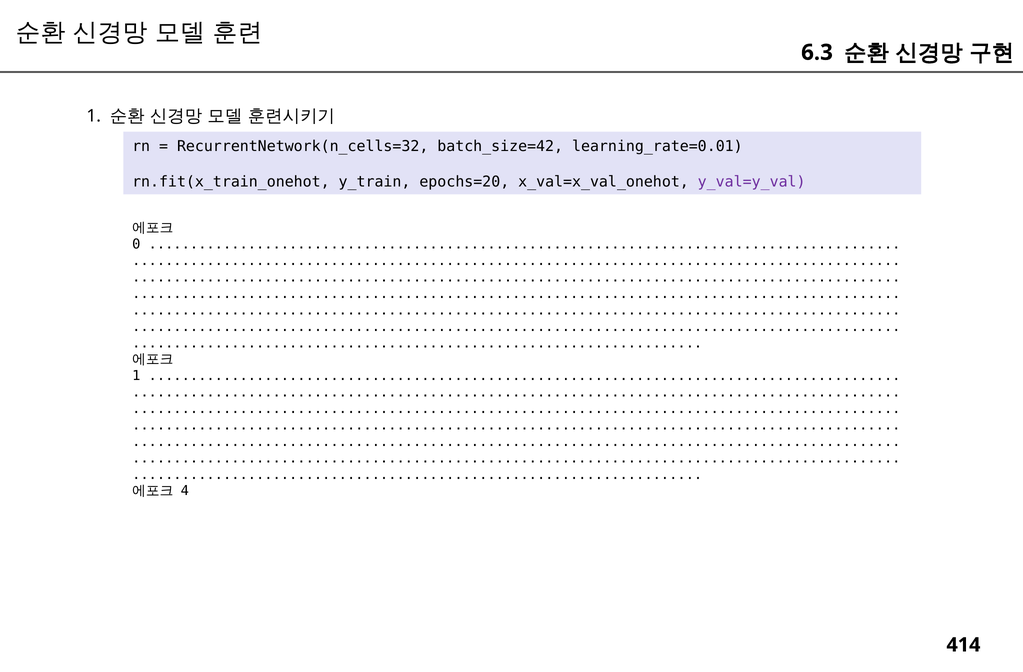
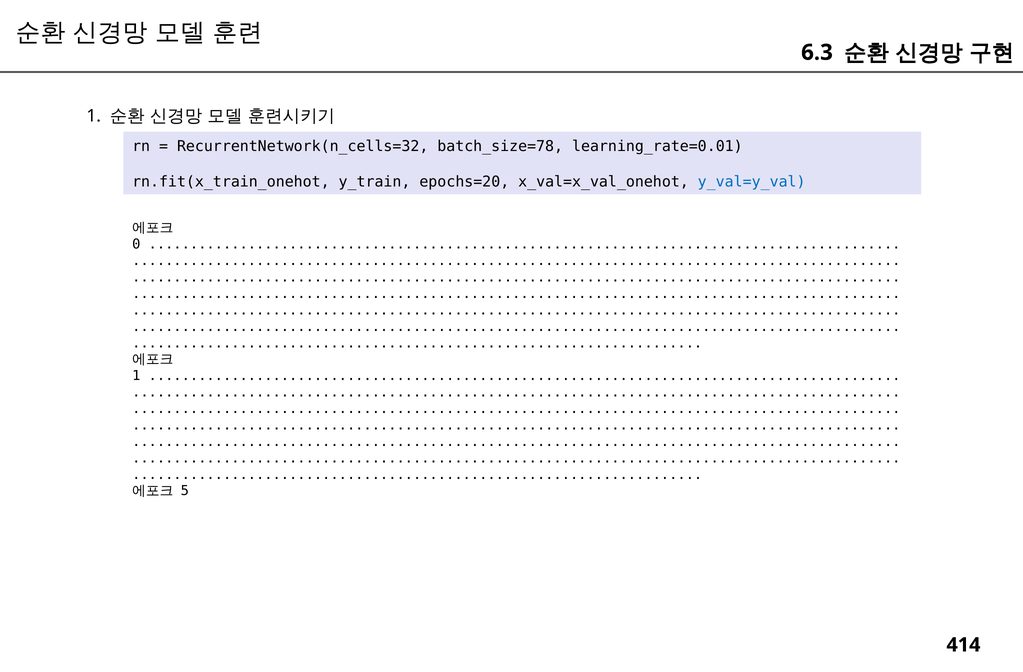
batch_size=42: batch_size=42 -> batch_size=78 (500, 146)
y_val=y_val colour: purple -> blue (752, 182)
4: 4 -> 5 (185, 491)
